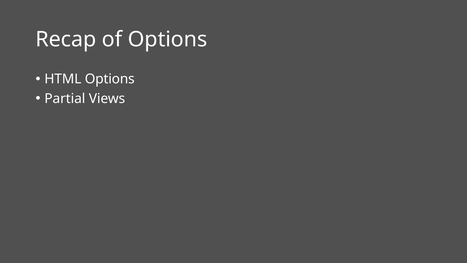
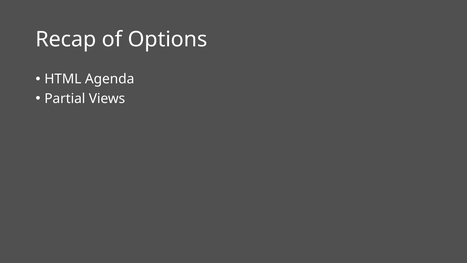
HTML Options: Options -> Agenda (110, 79)
